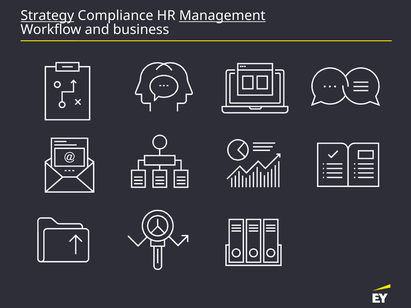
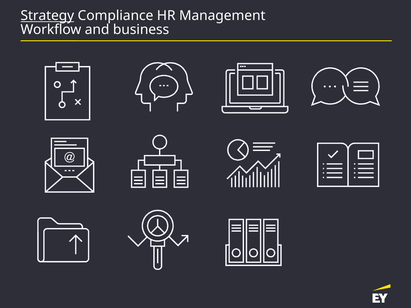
Management underline: present -> none (222, 16)
